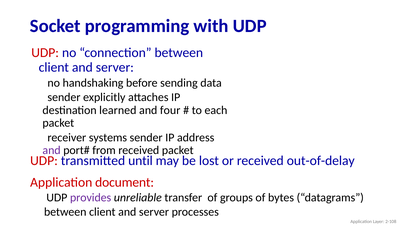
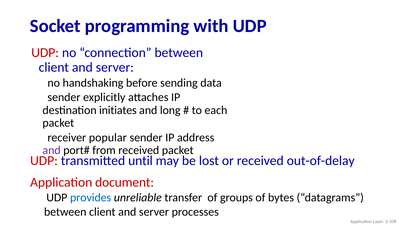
learned: learned -> initiates (118, 110)
four: four -> long (170, 110)
systems: systems -> popular (108, 137)
provides colour: purple -> blue (91, 198)
